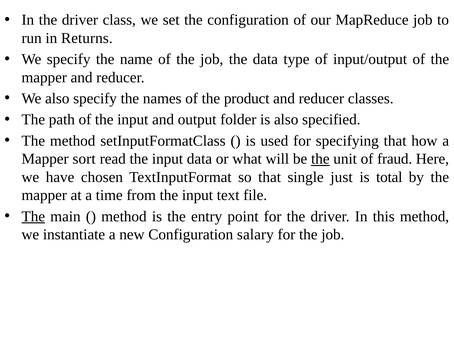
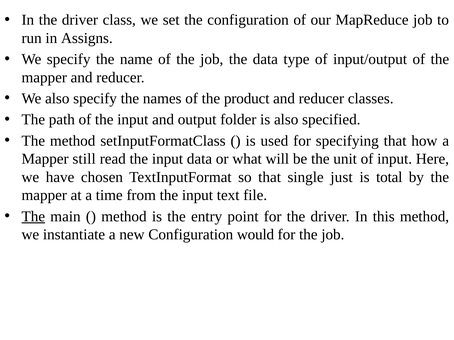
Returns: Returns -> Assigns (87, 38)
sort: sort -> still (84, 159)
the underline: present -> none (320, 159)
of fraud: fraud -> input (395, 159)
salary: salary -> would (256, 235)
